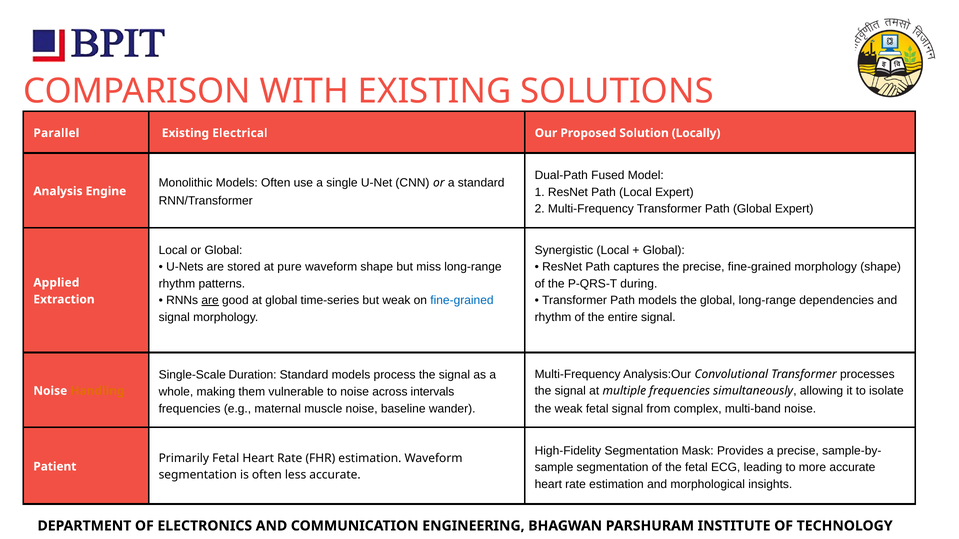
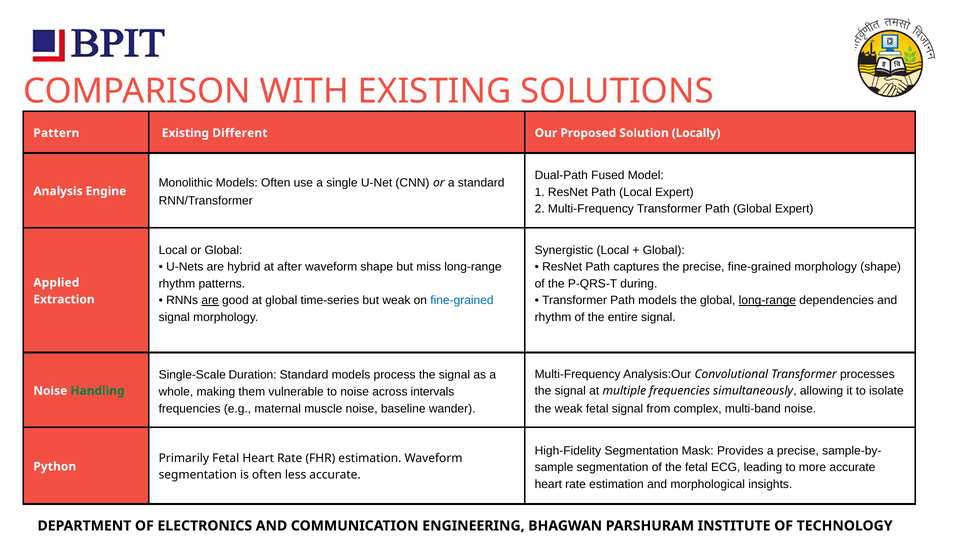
Parallel: Parallel -> Pattern (56, 133)
Electrical: Electrical -> Different (240, 133)
stored: stored -> hybrid (244, 267)
pure: pure -> after (290, 267)
long-range underline: none -> present (767, 301)
Handling colour: orange -> green (97, 391)
Patient: Patient -> Python (55, 467)
